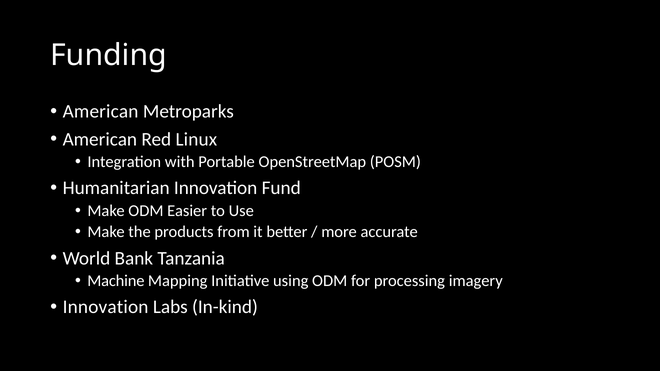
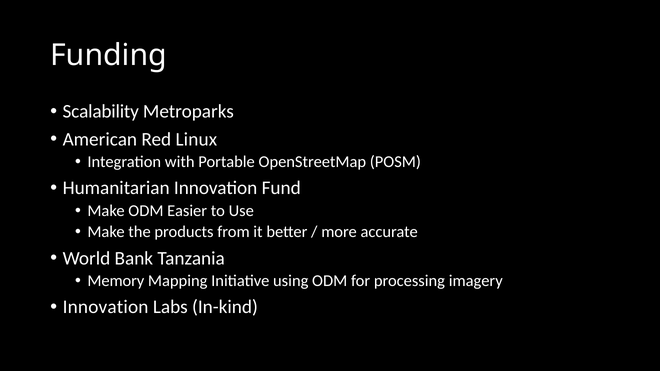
American: American -> Scalability (101, 112)
Machine: Machine -> Memory (116, 281)
